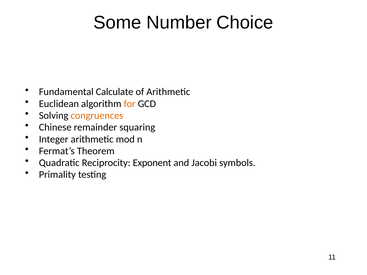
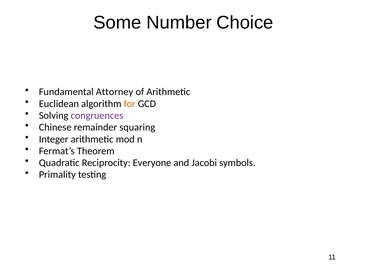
Calculate: Calculate -> Attorney (115, 92)
congruences colour: orange -> purple (97, 116)
Exponent: Exponent -> Everyone (152, 163)
